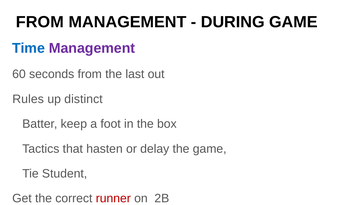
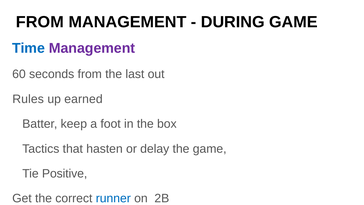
distinct: distinct -> earned (83, 99)
Student: Student -> Positive (65, 173)
runner colour: red -> blue (113, 198)
